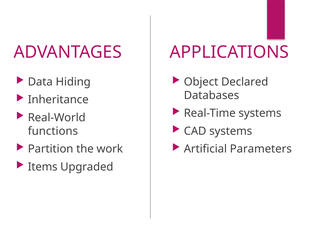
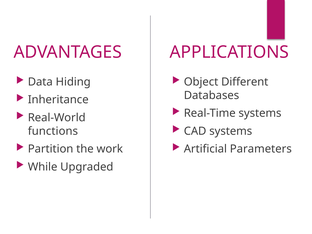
Declared: Declared -> Different (245, 82)
Items: Items -> While (43, 167)
